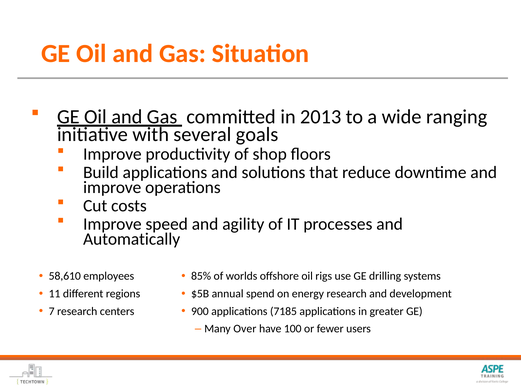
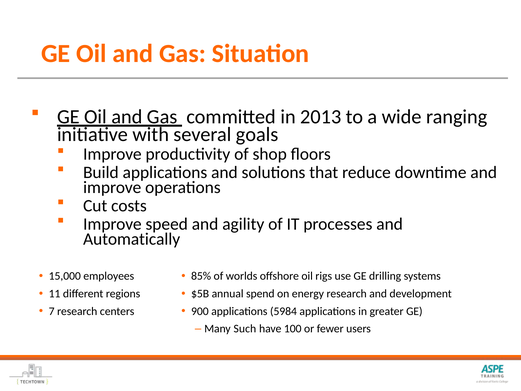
58,610: 58,610 -> 15,000 (65, 276)
7185: 7185 -> 5984 (283, 311)
Over: Over -> Such (245, 329)
